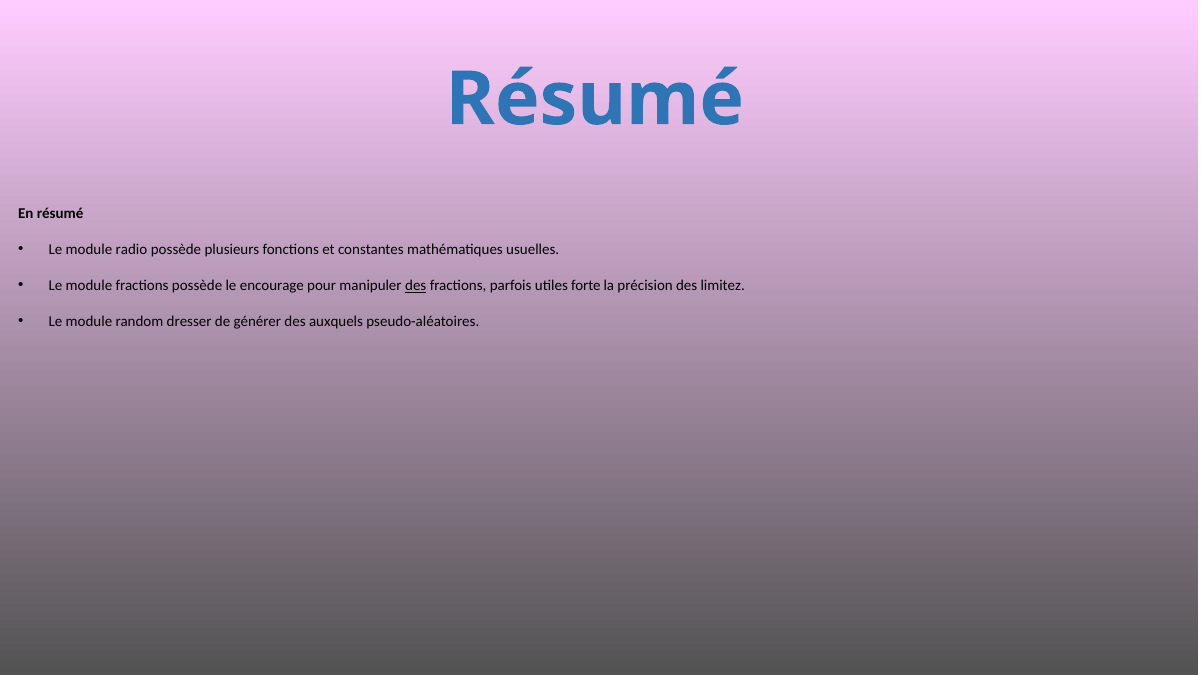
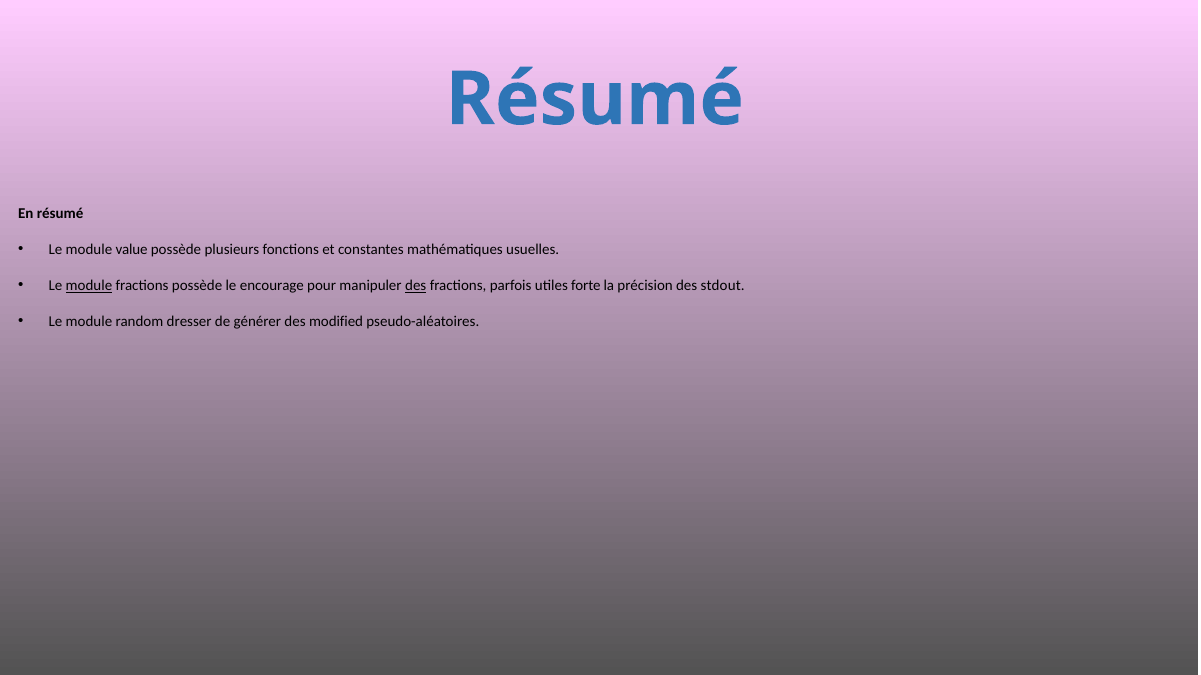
radio: radio -> value (132, 250)
module underline: none -> present (89, 286)
limitez: limitez -> stdout (723, 286)
auxquels: auxquels -> modified (336, 322)
